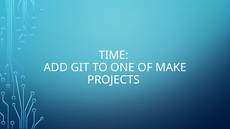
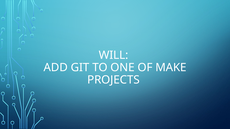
TIME: TIME -> WILL (114, 55)
